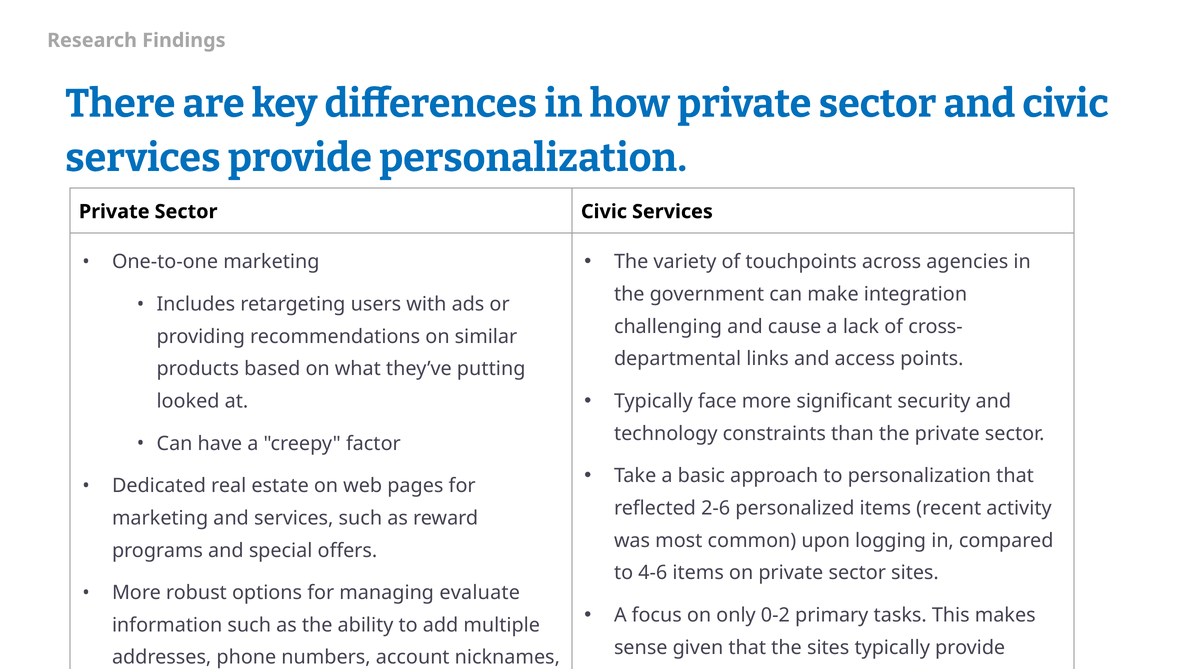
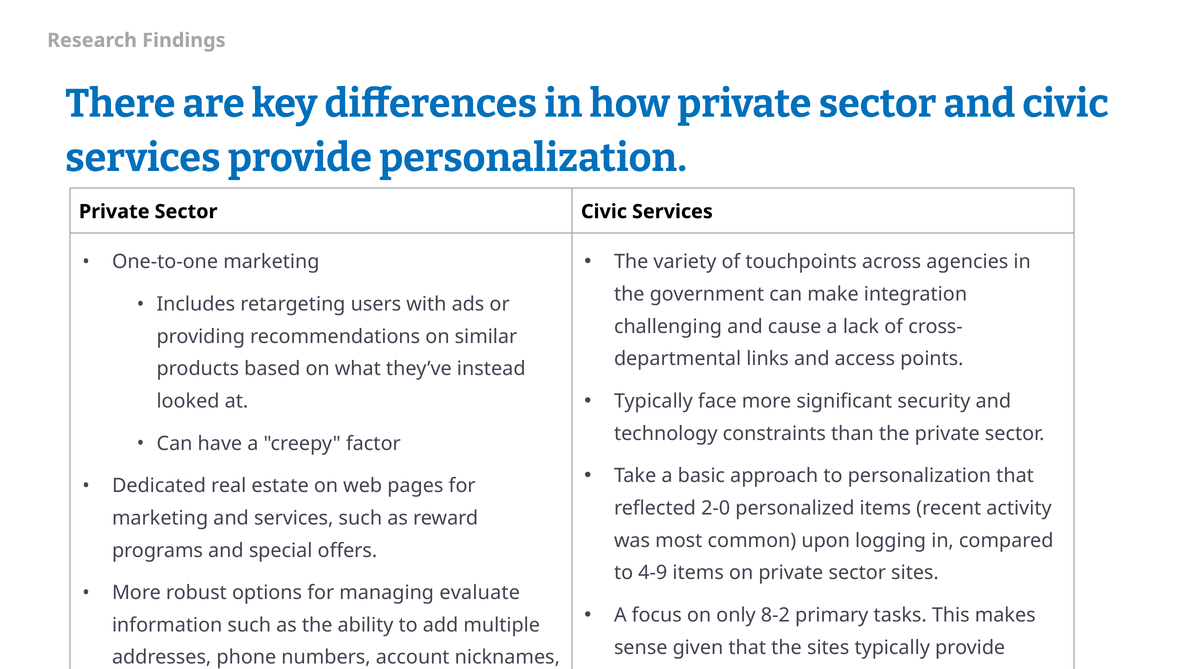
putting: putting -> instead (491, 369)
2-6: 2-6 -> 2-0 (716, 508)
4-6: 4-6 -> 4-9 (653, 573)
0-2: 0-2 -> 8-2 (775, 616)
